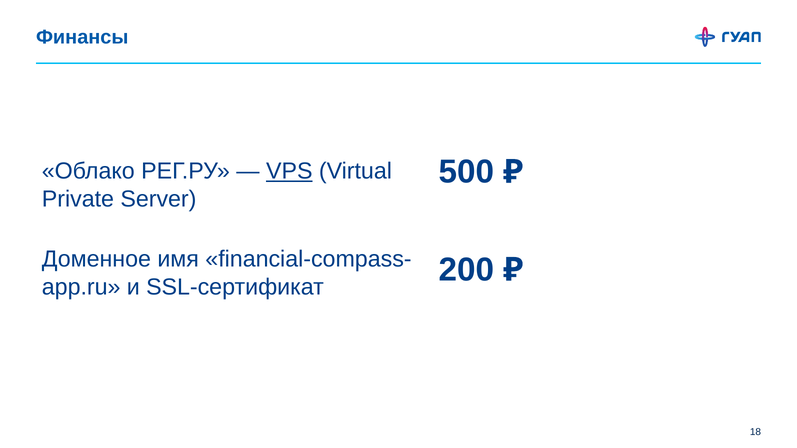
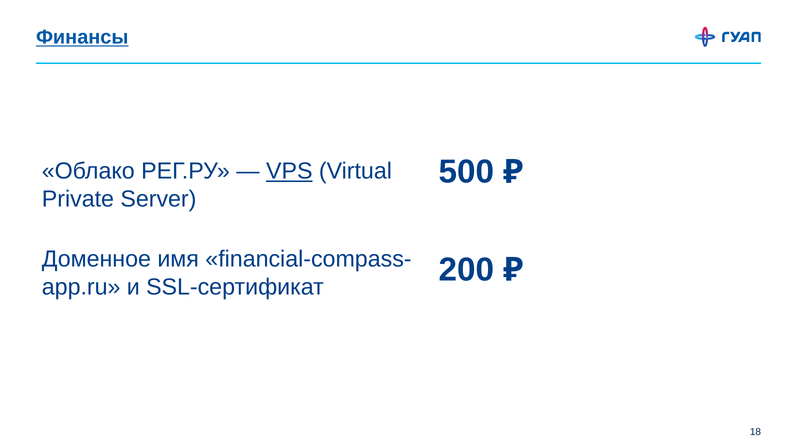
Финансы underline: none -> present (82, 37)
